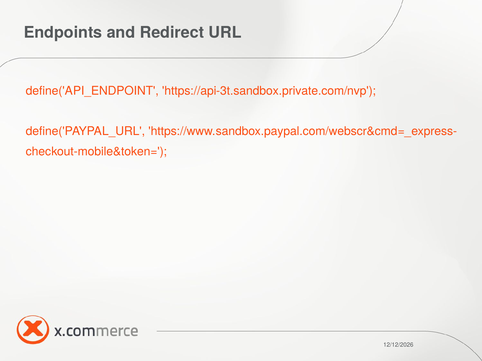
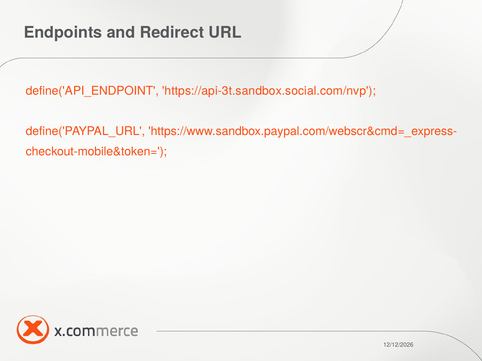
https://api-3t.sandbox.private.com/nvp: https://api-3t.sandbox.private.com/nvp -> https://api-3t.sandbox.social.com/nvp (269, 91)
